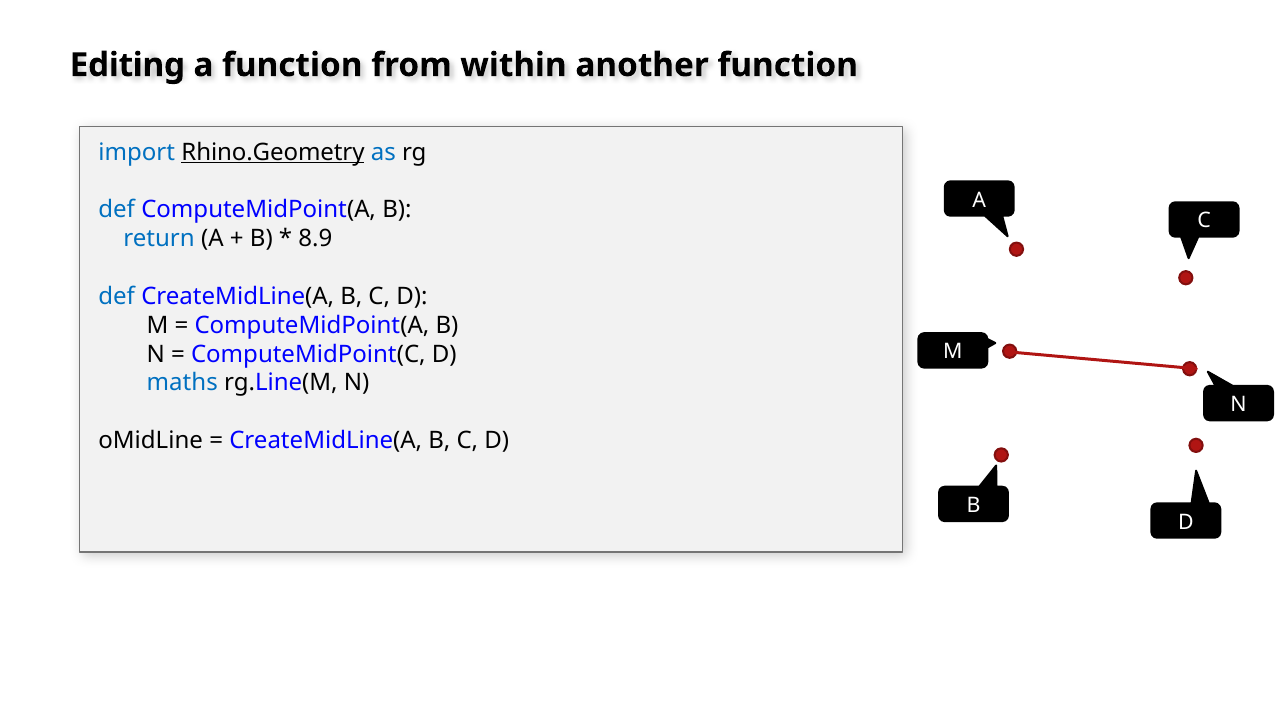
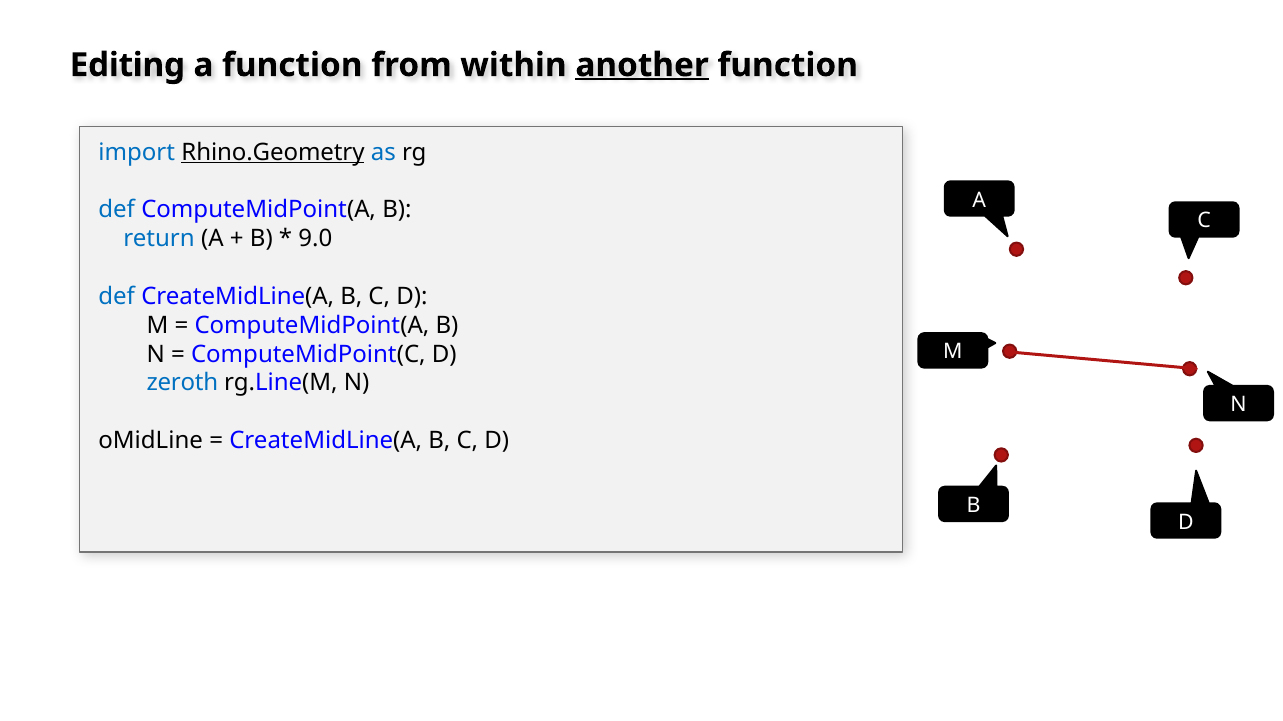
another underline: none -> present (642, 65)
8.9: 8.9 -> 9.0 (315, 239)
maths: maths -> zeroth (182, 383)
